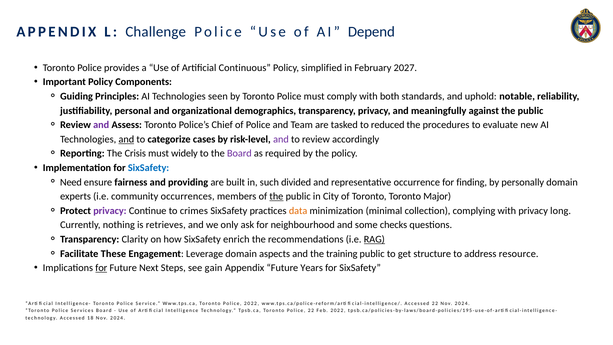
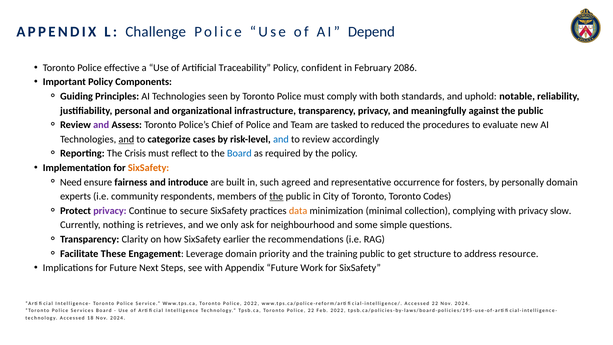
provides: provides -> effective (122, 68)
Continuous: Continuous -> Traceability (245, 68)
simplified: simplified -> confident (322, 68)
2027: 2027 -> 2086 (405, 68)
demographics: demographics -> infrastructure (265, 111)
and colour: purple -> blue (281, 139)
widely: widely -> reflect (184, 153)
Board colour: purple -> blue (239, 153)
SixSafety colour: blue -> orange (149, 168)
providing: providing -> introduce (188, 182)
divided: divided -> agreed (296, 182)
finding: finding -> fosters (472, 182)
occurrences: occurrences -> respondents (188, 196)
Major: Major -> Codes (437, 196)
crimes: crimes -> secure (194, 211)
long: long -> slow (561, 211)
checks: checks -> simple (394, 225)
enrich: enrich -> earlier (236, 239)
RAG underline: present -> none (374, 239)
aspects: aspects -> priority (275, 254)
for underline: present -> none (101, 268)
see gain: gain -> with (214, 268)
Years: Years -> Work (312, 268)
